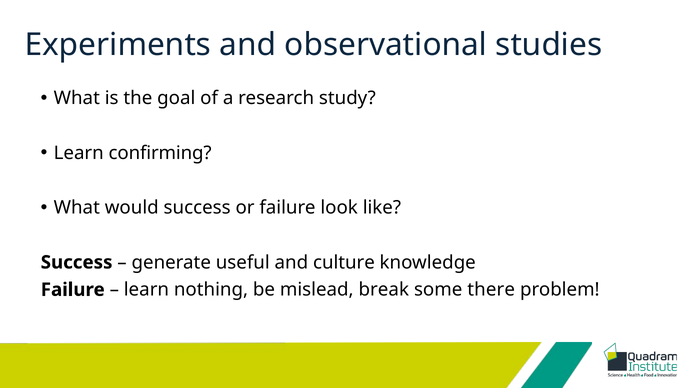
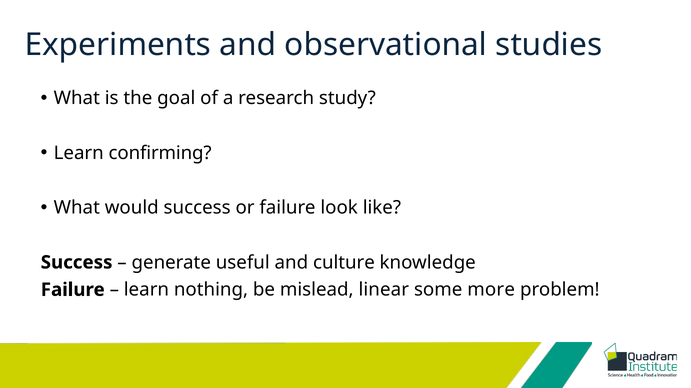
break: break -> linear (384, 290)
there: there -> more (491, 290)
